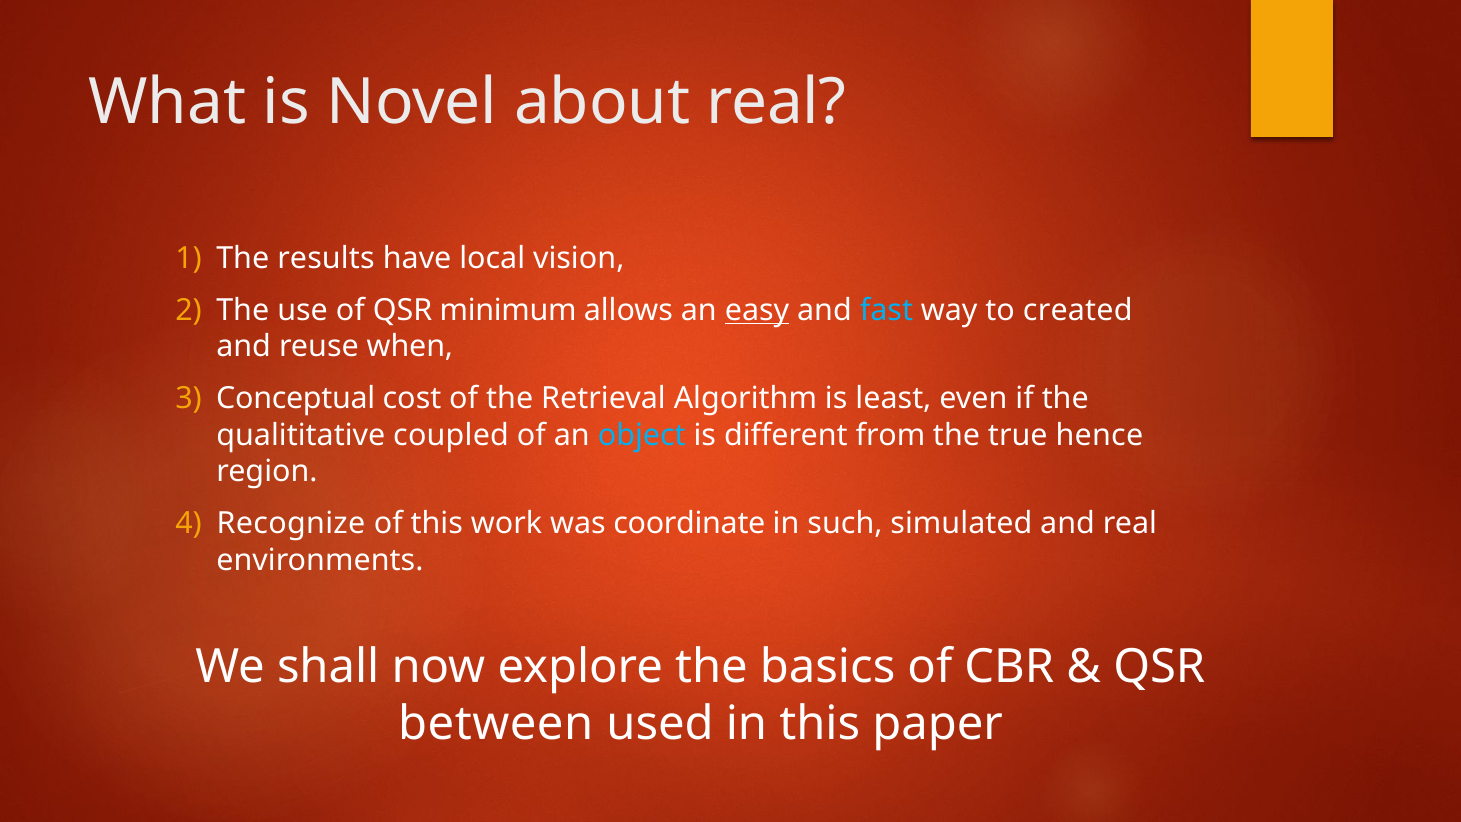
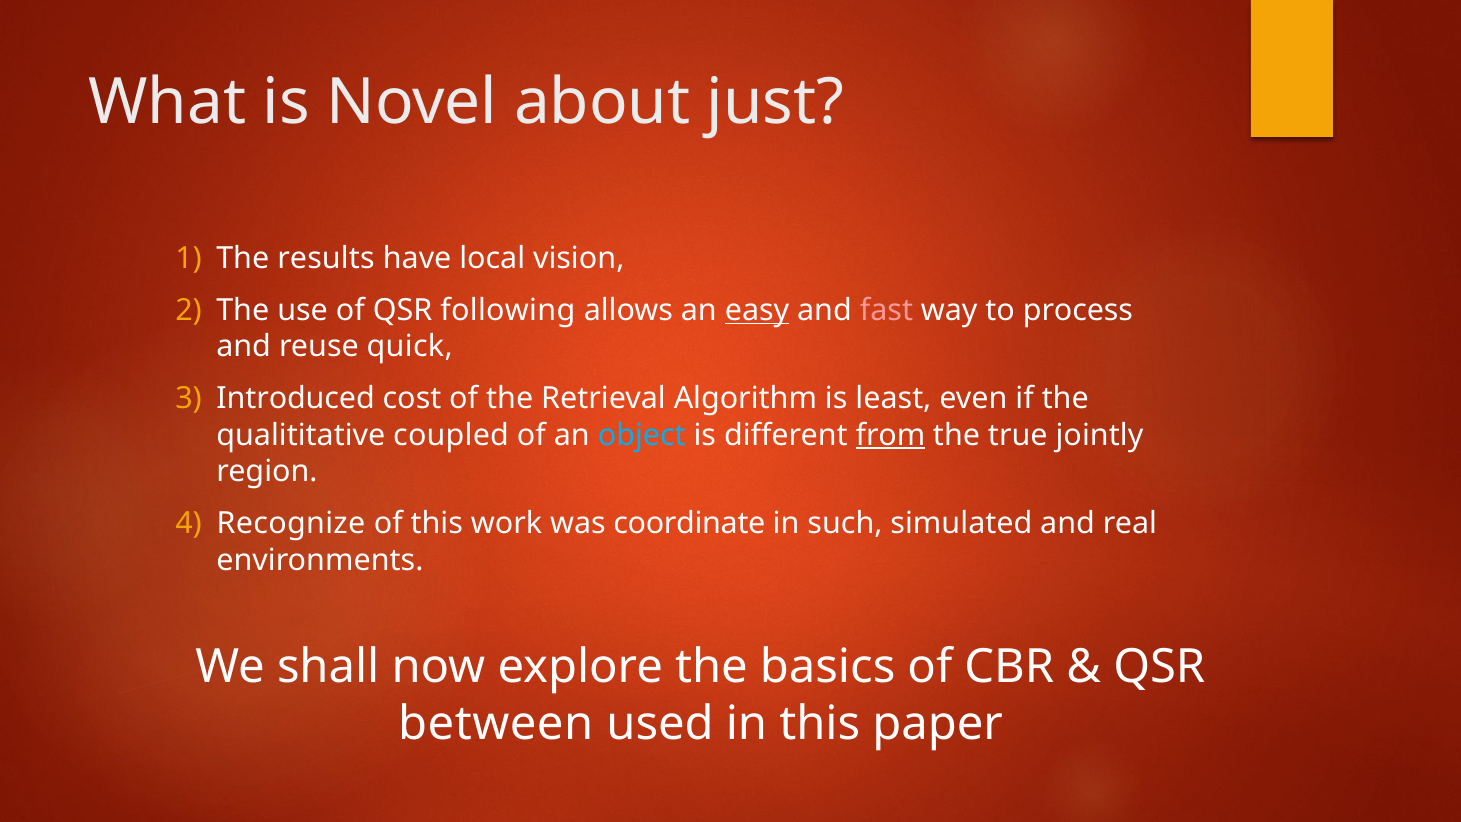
about real: real -> just (776, 103)
minimum: minimum -> following (508, 310)
fast colour: light blue -> pink (886, 310)
created: created -> process (1078, 310)
when: when -> quick (410, 347)
Conceptual: Conceptual -> Introduced (296, 399)
from underline: none -> present (890, 435)
hence: hence -> jointly (1099, 435)
